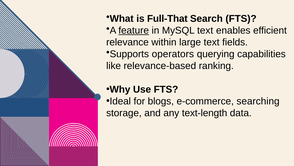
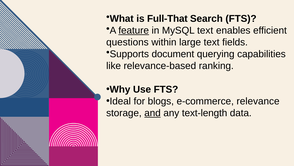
relevance: relevance -> questions (127, 42)
operators: operators -> document (173, 54)
searching: searching -> relevance (258, 101)
and underline: none -> present (153, 113)
